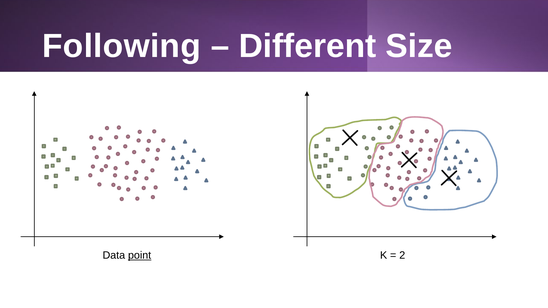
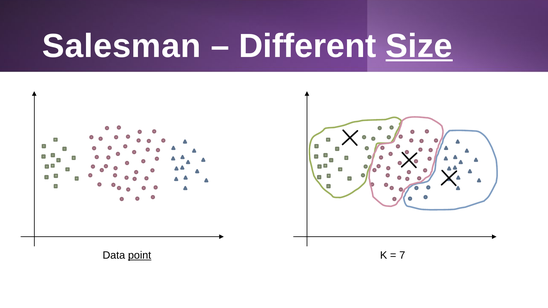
Following: Following -> Salesman (122, 46)
Size underline: none -> present (419, 46)
2: 2 -> 7 (402, 255)
